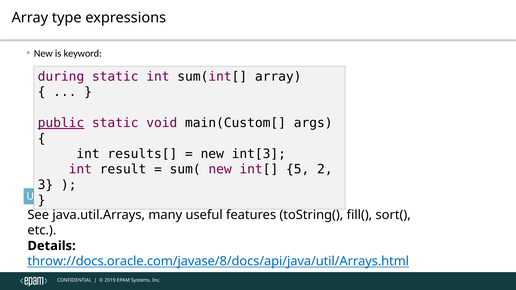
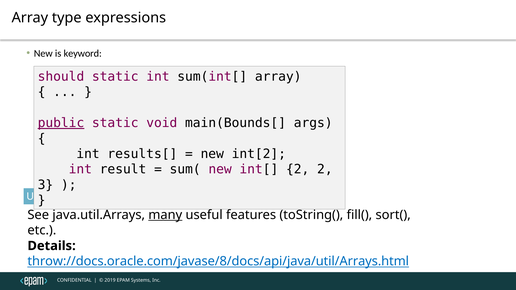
during: during -> should (61, 77)
main(Custom[: main(Custom[ -> main(Bounds[ (236, 123)
int[3: int[3 -> int[2 (259, 154)
int[ 5: 5 -> 2 (298, 170)
many underline: none -> present (165, 215)
